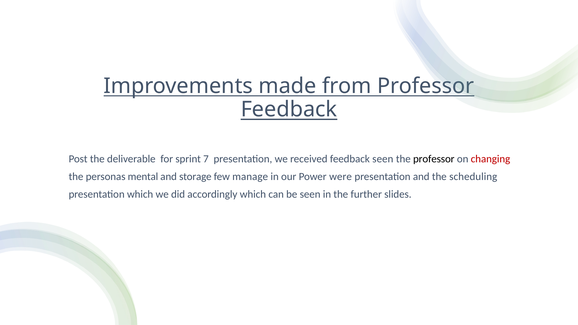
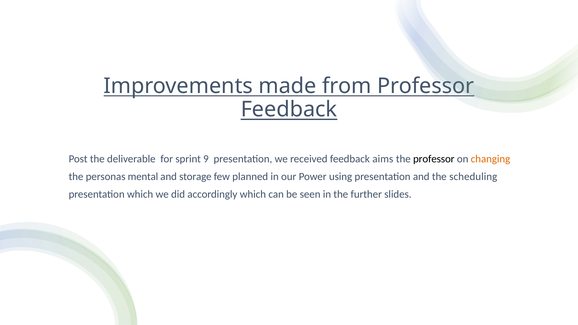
7: 7 -> 9 (206, 159)
feedback seen: seen -> aims (383, 159)
changing colour: red -> orange (491, 159)
manage: manage -> planned (250, 177)
were: were -> using (341, 177)
